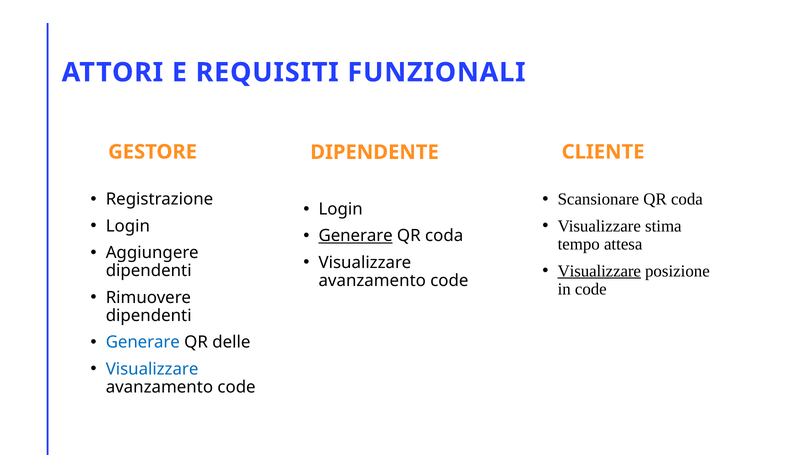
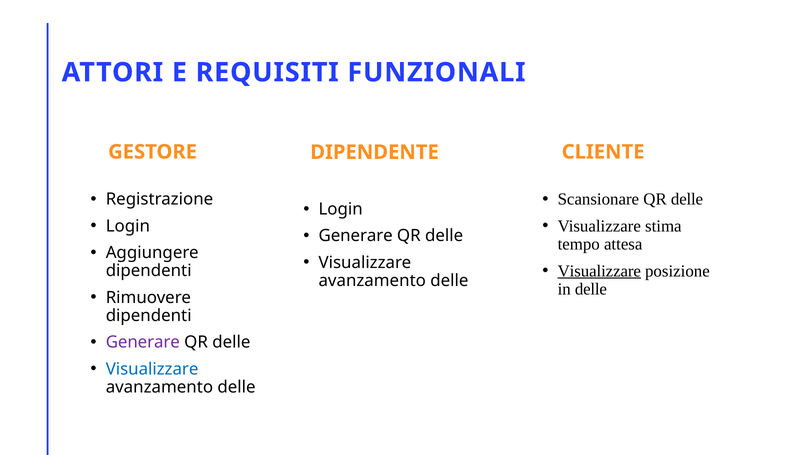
Scansionare QR coda: coda -> delle (687, 199)
Generare underline: present -> none (356, 236)
coda: coda -> delle (444, 236)
code: code -> delle (449, 281)
in code: code -> delle (591, 289)
Generare colour: blue -> purple (143, 342)
code: code -> delle (237, 387)
